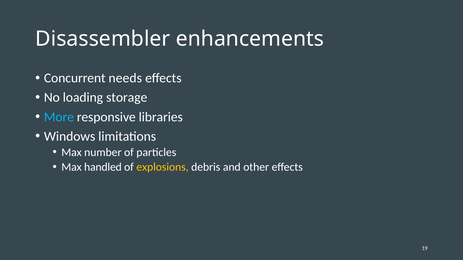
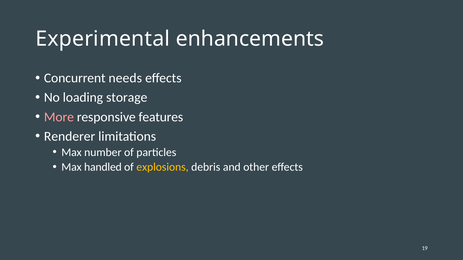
Disassembler: Disassembler -> Experimental (103, 39)
More colour: light blue -> pink (59, 117)
libraries: libraries -> features (161, 117)
Windows: Windows -> Renderer (70, 137)
